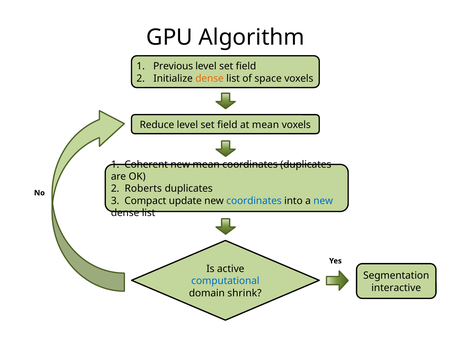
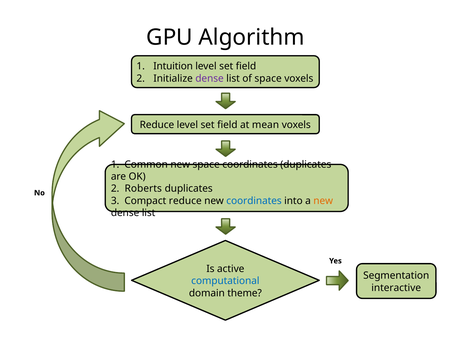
Previous: Previous -> Intuition (173, 66)
dense colour: orange -> purple (210, 78)
Coherent: Coherent -> Common (146, 164)
new mean: mean -> space (206, 164)
Compact update: update -> reduce (185, 200)
new colour: blue -> orange (323, 200)
shrink: shrink -> theme (245, 292)
